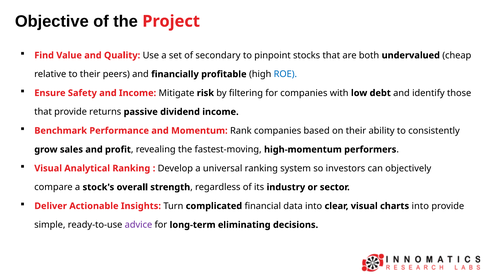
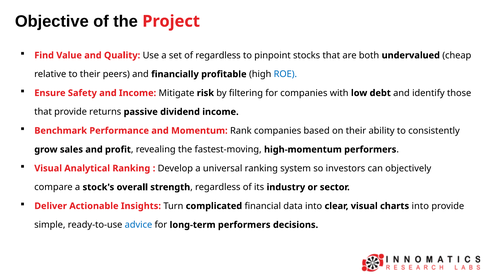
of secondary: secondary -> regardless (218, 55)
advice colour: purple -> blue (138, 225)
long-term eliminating: eliminating -> performers (244, 225)
